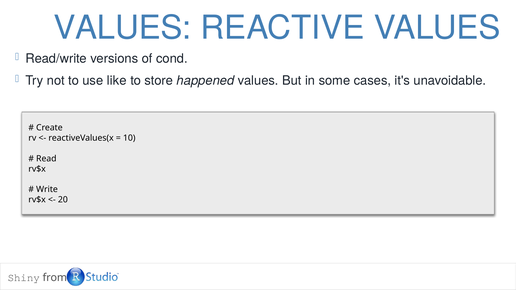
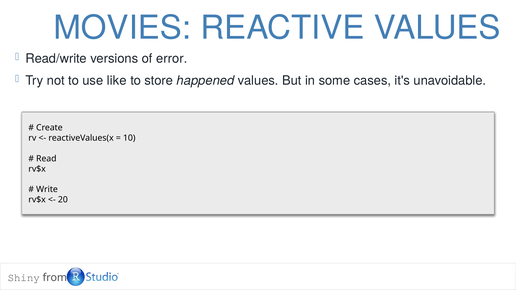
VALUES: VALUES -> MOVIES (122, 28)
cond: cond -> error (172, 59)
